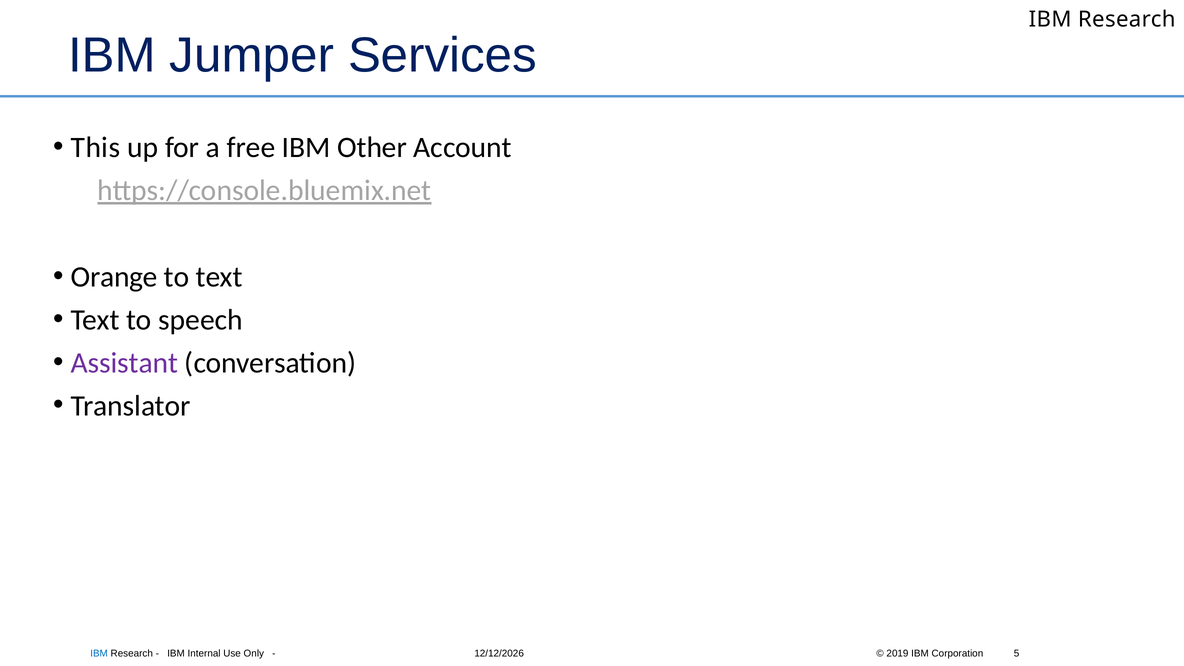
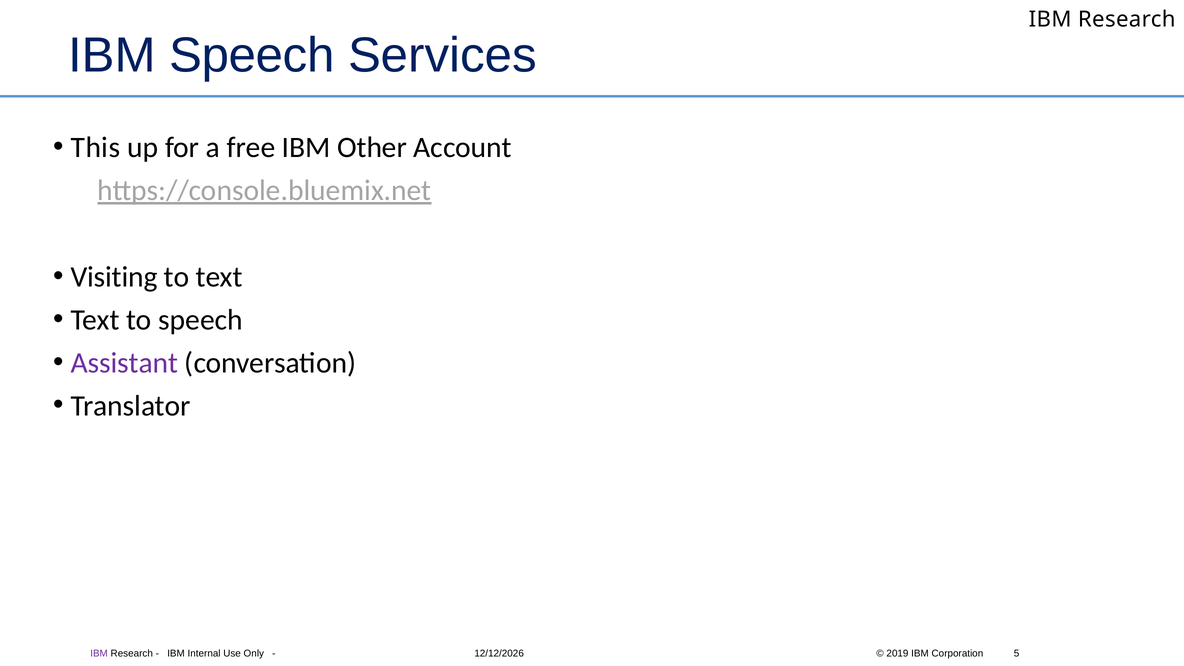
IBM Jumper: Jumper -> Speech (252, 55)
Orange: Orange -> Visiting (114, 277)
IBM colour: blue -> purple (99, 654)
